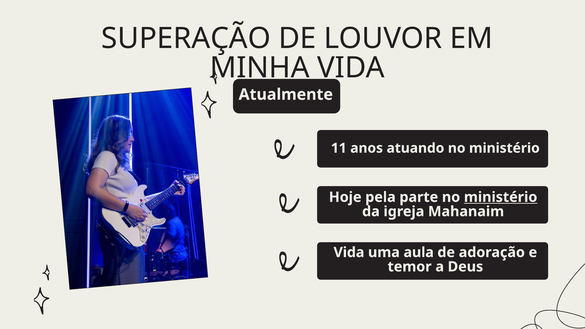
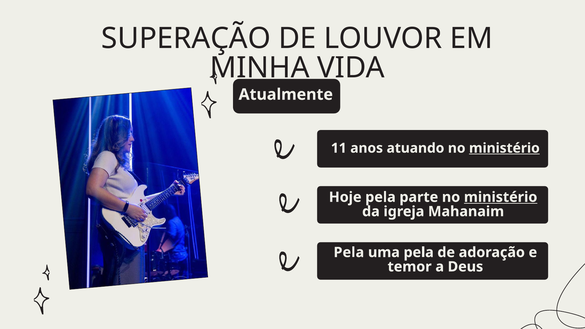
ministério underline: none -> present (504, 148)
Vida: Vida -> Pela (349, 252)
uma aula: aula -> pela (419, 252)
